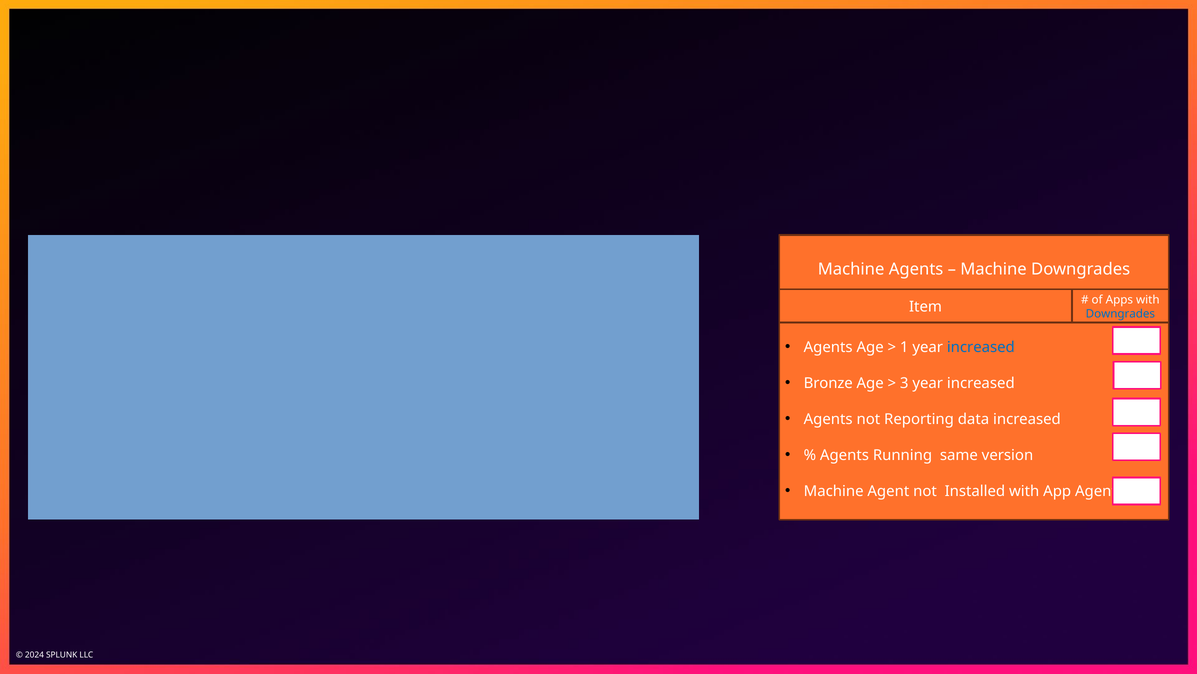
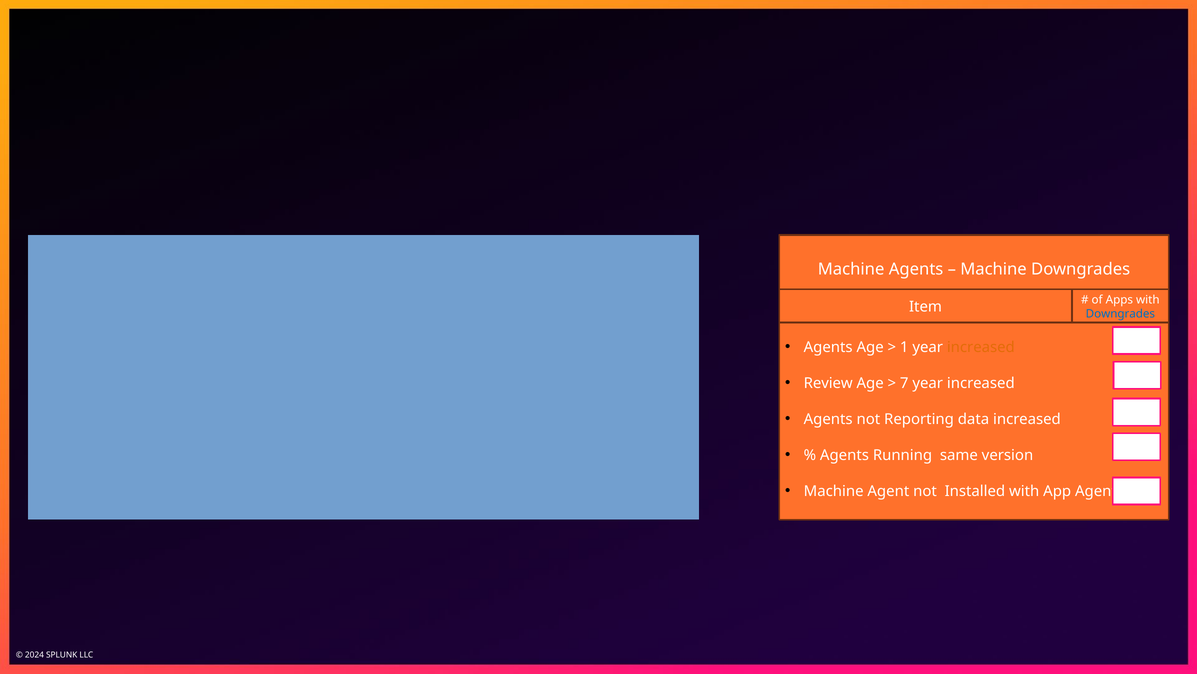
increased colour: blue -> orange (981, 347)
Bronze: Bronze -> Review (828, 383)
3: 3 -> 7 (904, 383)
